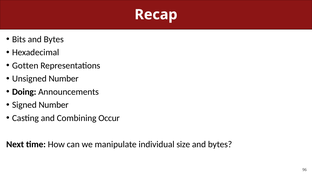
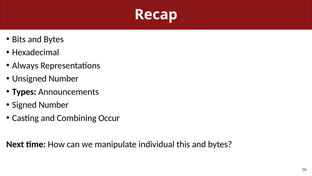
Gotten: Gotten -> Always (25, 65)
Doing: Doing -> Types (24, 92)
size: size -> this (183, 144)
